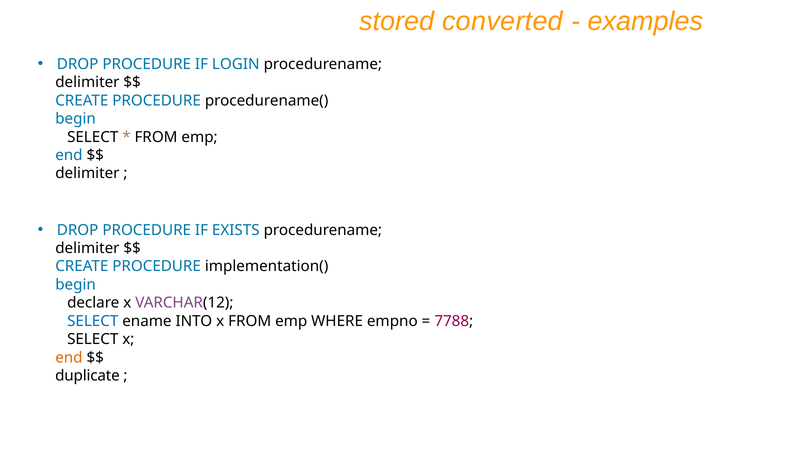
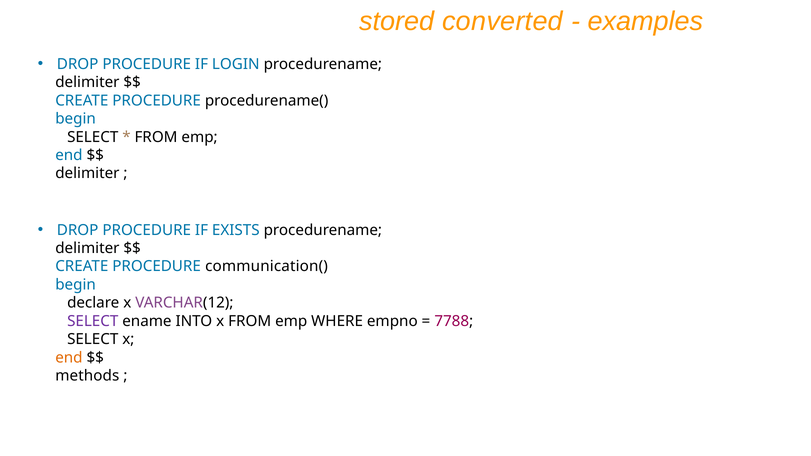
implementation(: implementation( -> communication( (267, 267)
SELECT colour: blue -> purple (93, 321)
duplicate: duplicate -> methods (87, 376)
